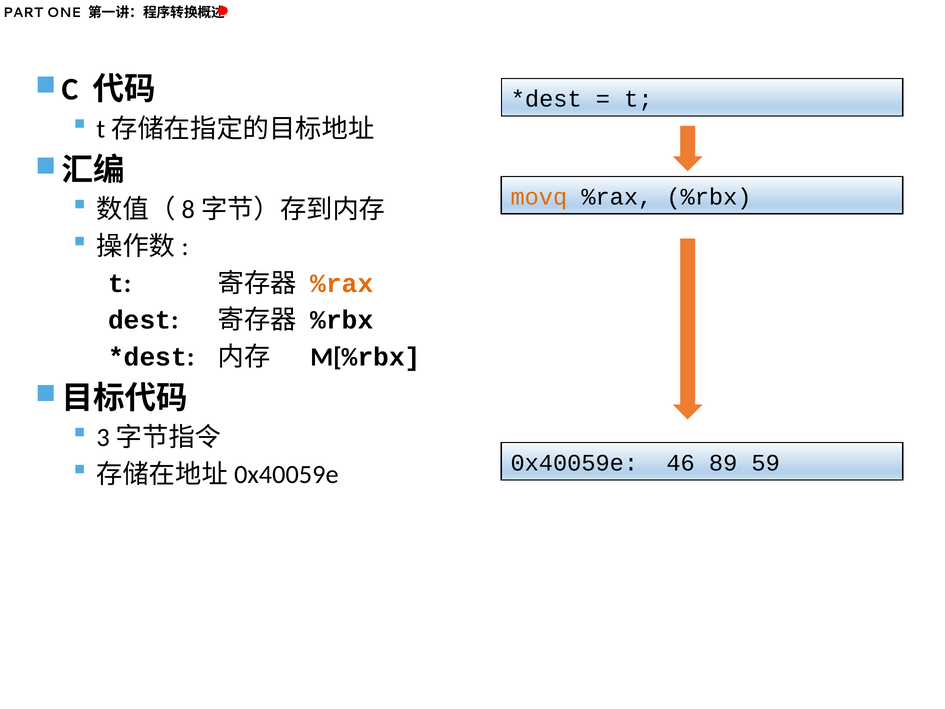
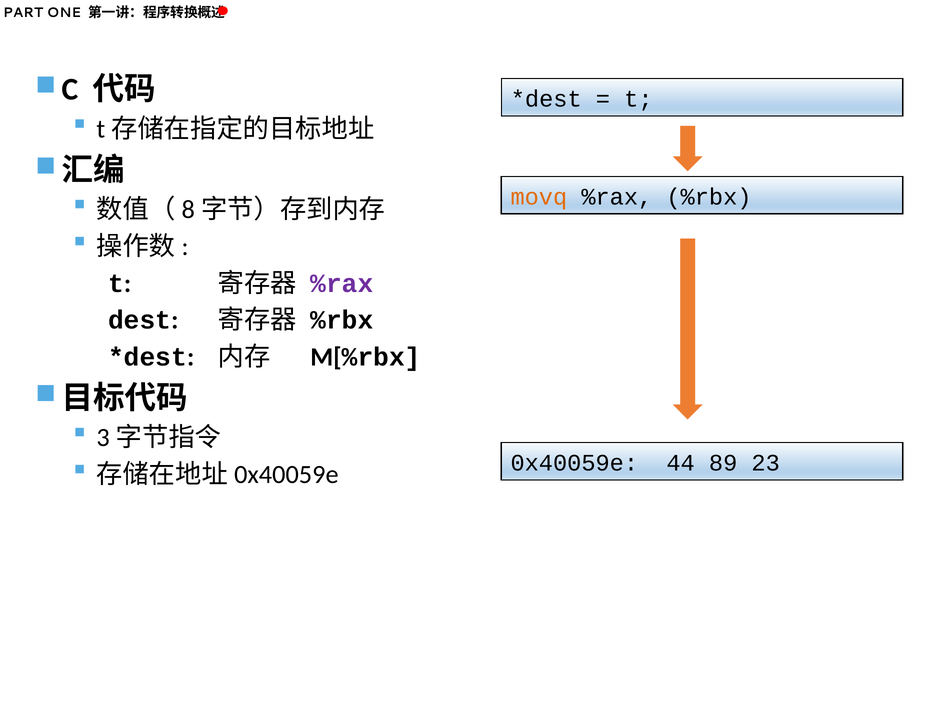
%rax colour: orange -> purple (342, 283)
46: 46 -> 44 (681, 463)
59: 59 -> 23 (766, 463)
